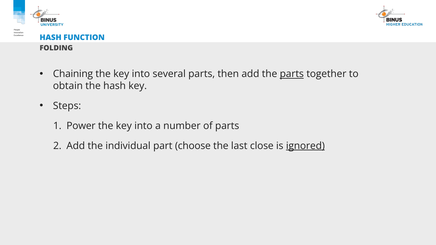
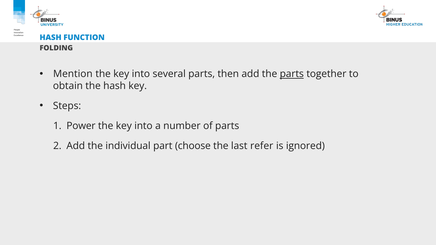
Chaining: Chaining -> Mention (73, 74)
close: close -> refer (262, 146)
ignored underline: present -> none (305, 146)
